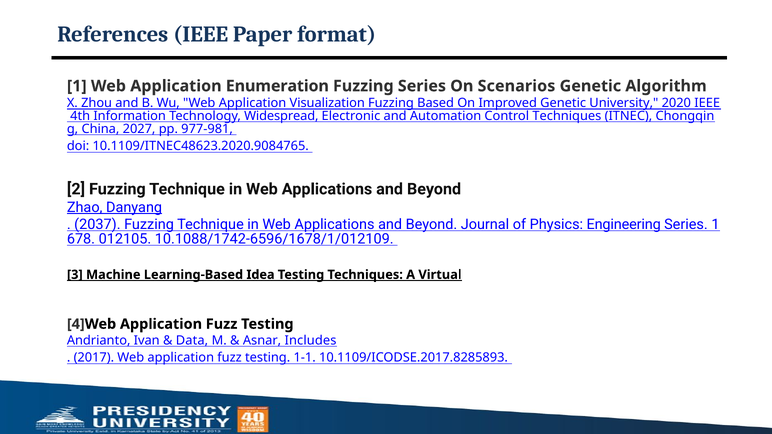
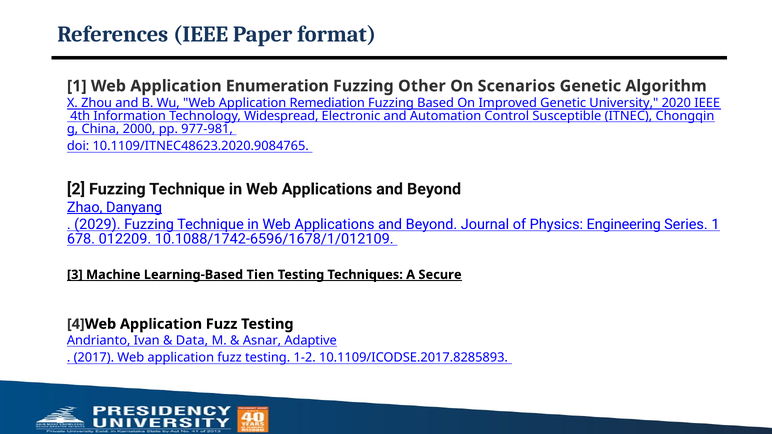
Fuzzing Series: Series -> Other (422, 86)
Visualization: Visualization -> Remediation (327, 103)
Control Techniques: Techniques -> Susceptible (567, 116)
2027: 2027 -> 2000 (139, 129)
2037: 2037 -> 2029 (97, 225)
012105: 012105 -> 012209 (125, 239)
Idea: Idea -> Tien (260, 275)
Virtual: Virtual -> Secure (440, 275)
Includes: Includes -> Adaptive (311, 340)
1-1: 1-1 -> 1-2 (305, 358)
